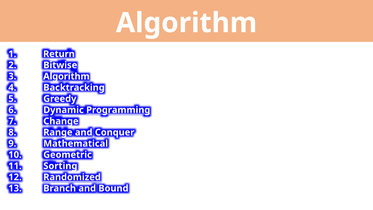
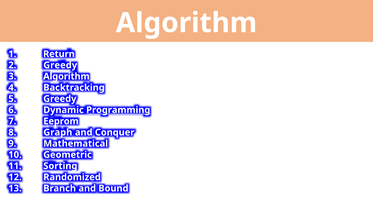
Bitwise: Bitwise -> Greedy (60, 65)
Change: Change -> Eeprom (61, 121)
Range: Range -> Graph (58, 132)
Randomized underline: present -> none (72, 177)
